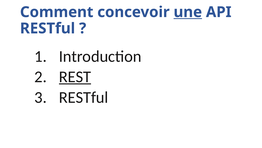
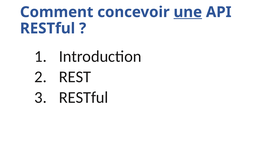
REST underline: present -> none (75, 77)
